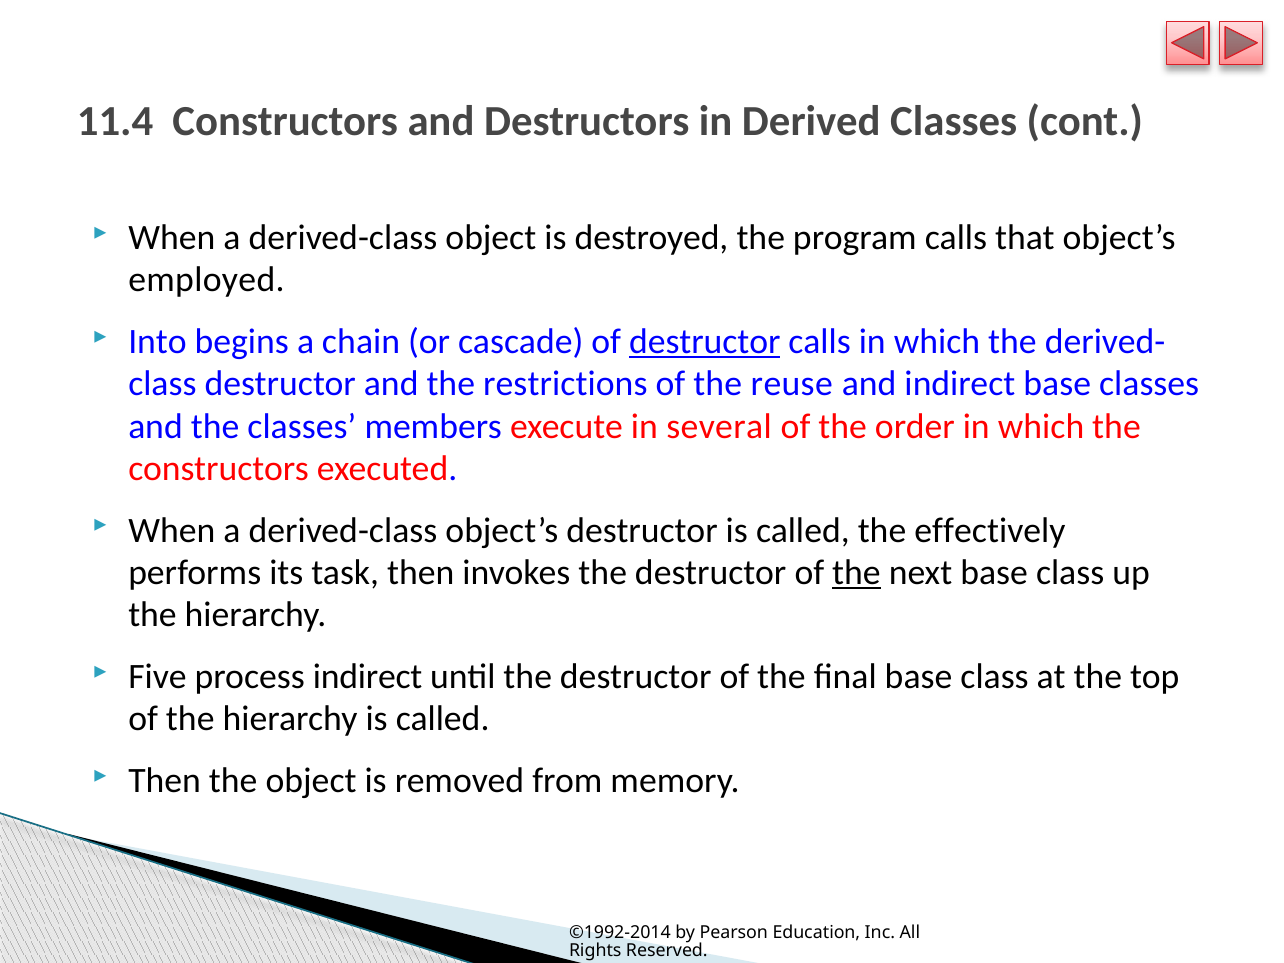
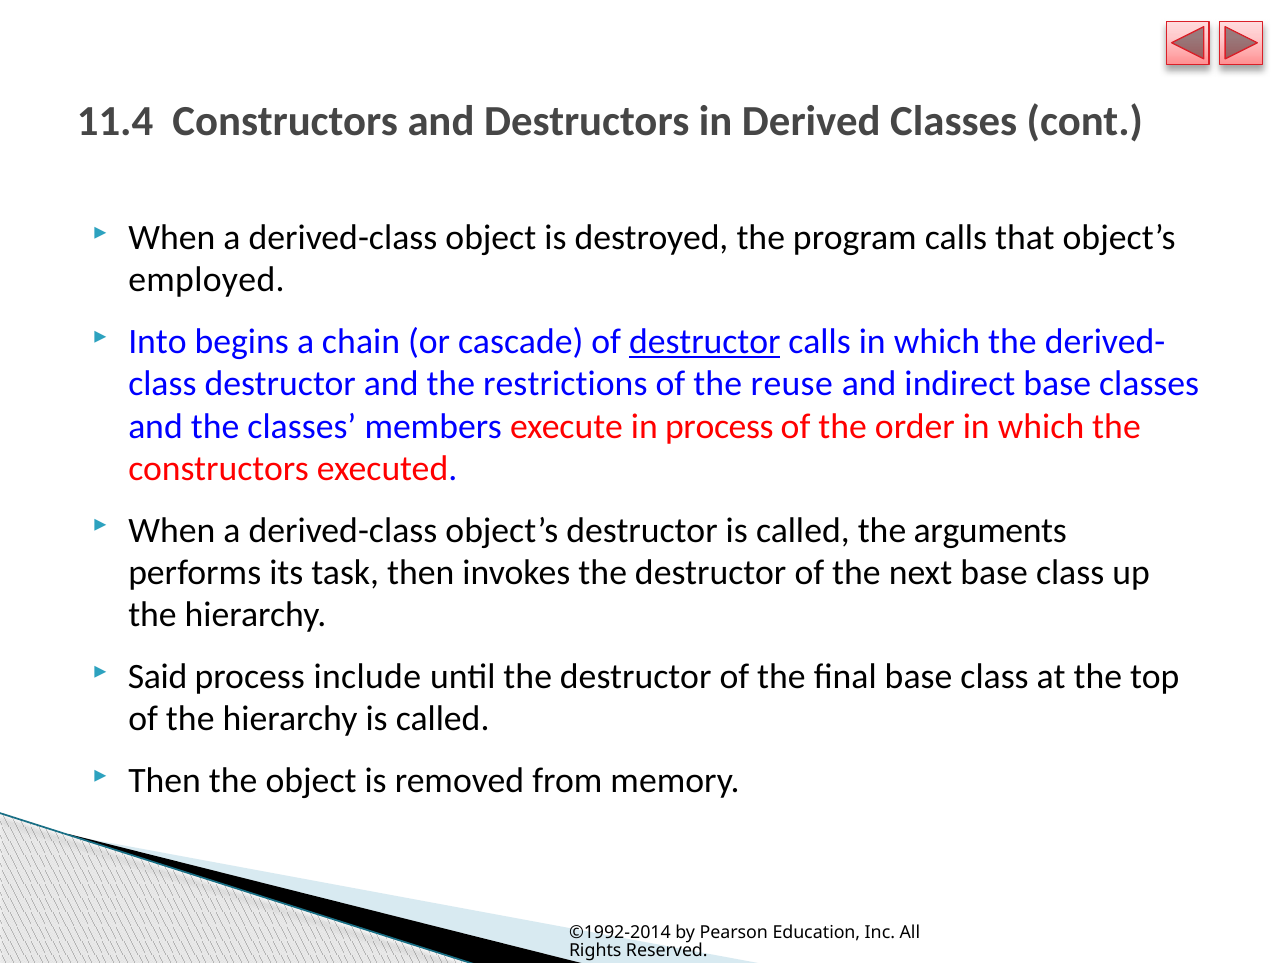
in several: several -> process (719, 427)
effectively: effectively -> arguments (990, 530)
the underline: present -> none (856, 573)
Five: Five -> Said (158, 677)
process indirect: indirect -> include (367, 677)
